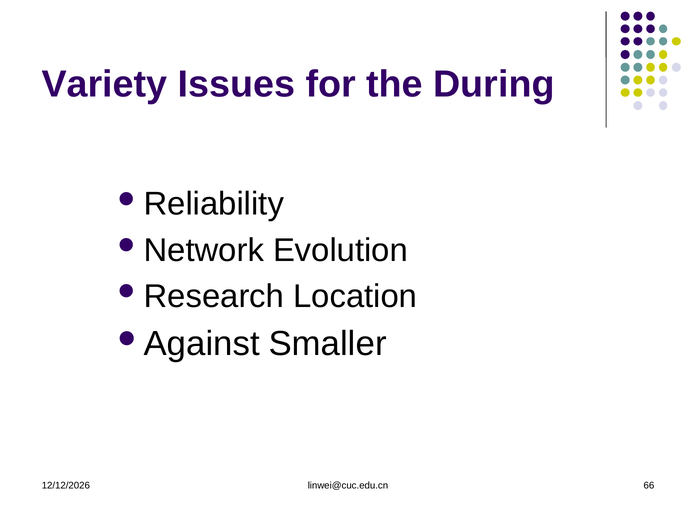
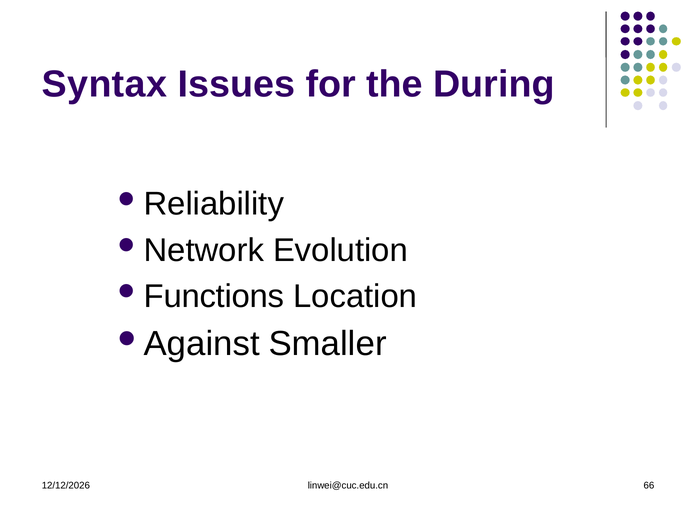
Variety: Variety -> Syntax (104, 84)
Research: Research -> Functions (214, 296)
